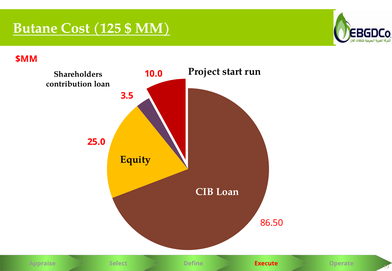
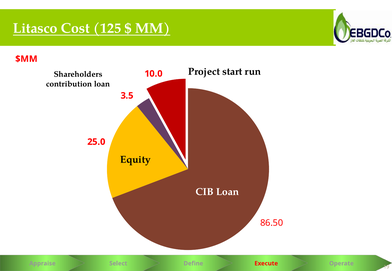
Butane: Butane -> Litasco (35, 28)
